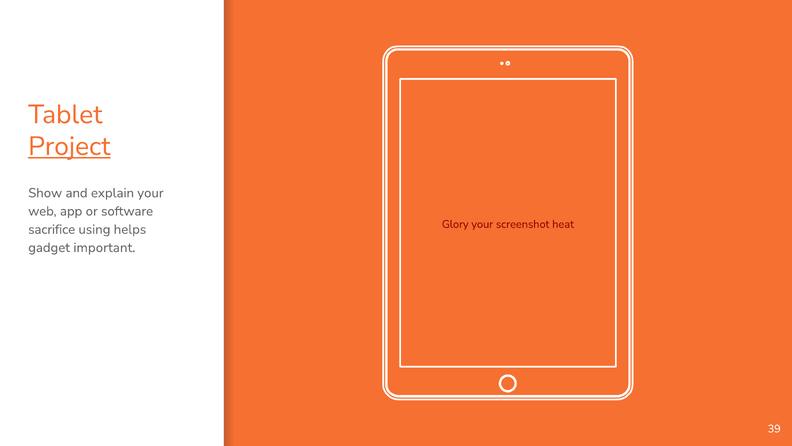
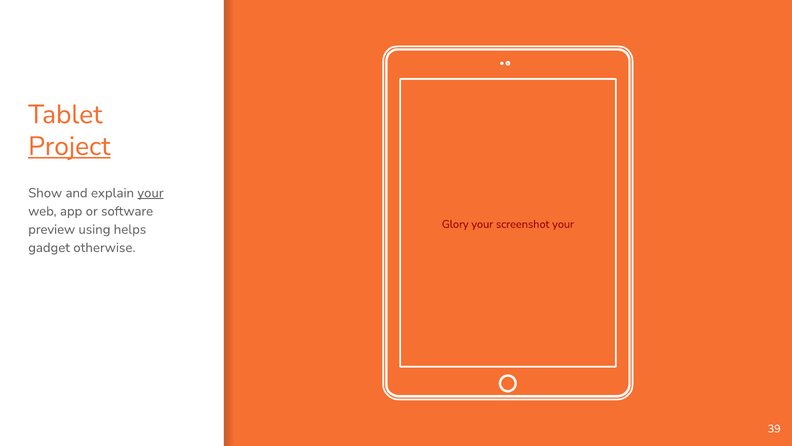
your underline: none -> present (150, 193)
screenshot heat: heat -> your (563, 224)
sacrifice: sacrifice -> preview (52, 229)
important: important -> otherwise (104, 247)
